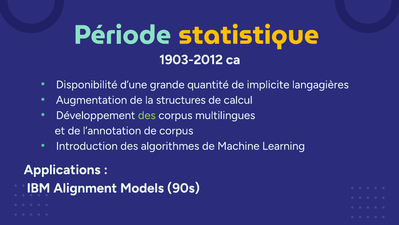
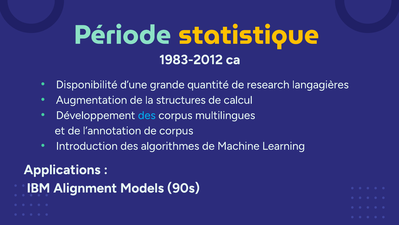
1903-2012: 1903-2012 -> 1983-2012 (191, 60)
implicite: implicite -> research (268, 84)
des colour: light green -> light blue (147, 115)
